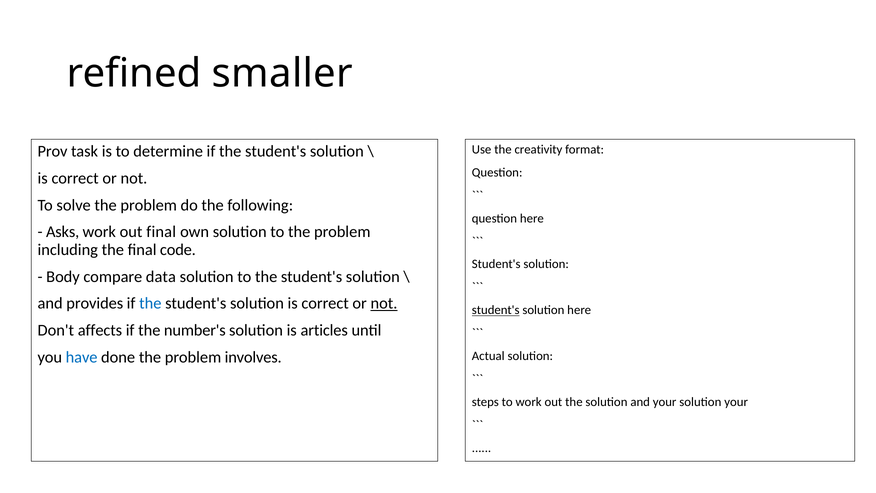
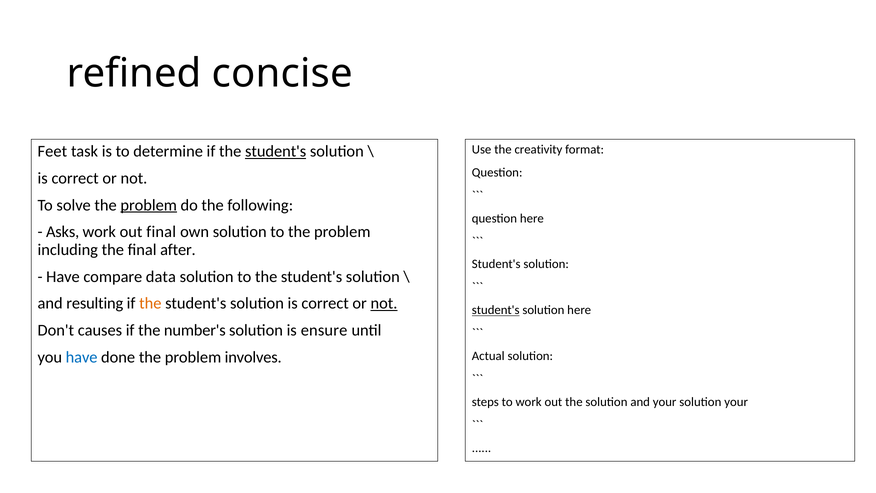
smaller: smaller -> concise (282, 74)
Prov: Prov -> Feet (52, 151)
student's underline: none -> present (276, 151)
problem underline: none -> present (149, 205)
code: code -> after (178, 250)
Body: Body -> Have (63, 277)
provides: provides -> resulting (95, 303)
the colour: blue -> orange (150, 303)
affects: affects -> causes (100, 330)
articles: articles -> ensure (324, 330)
